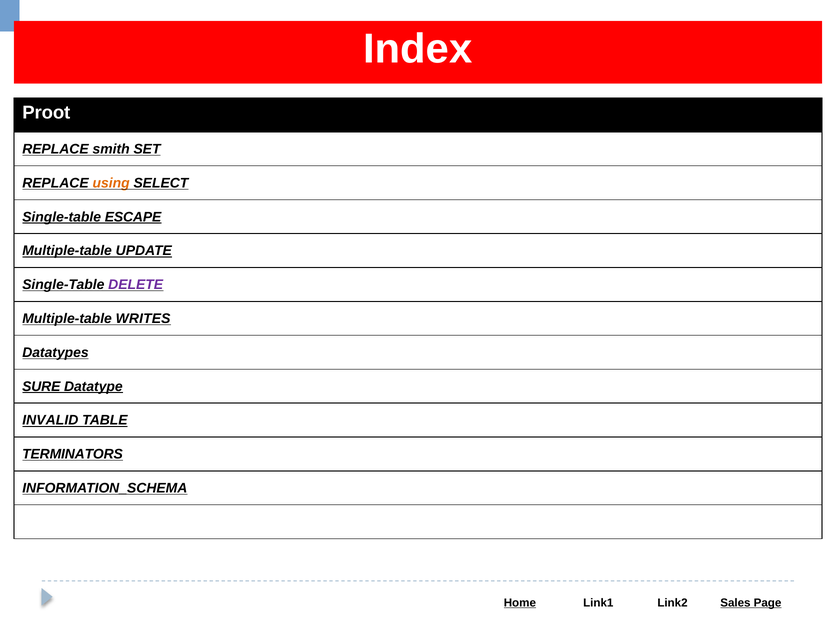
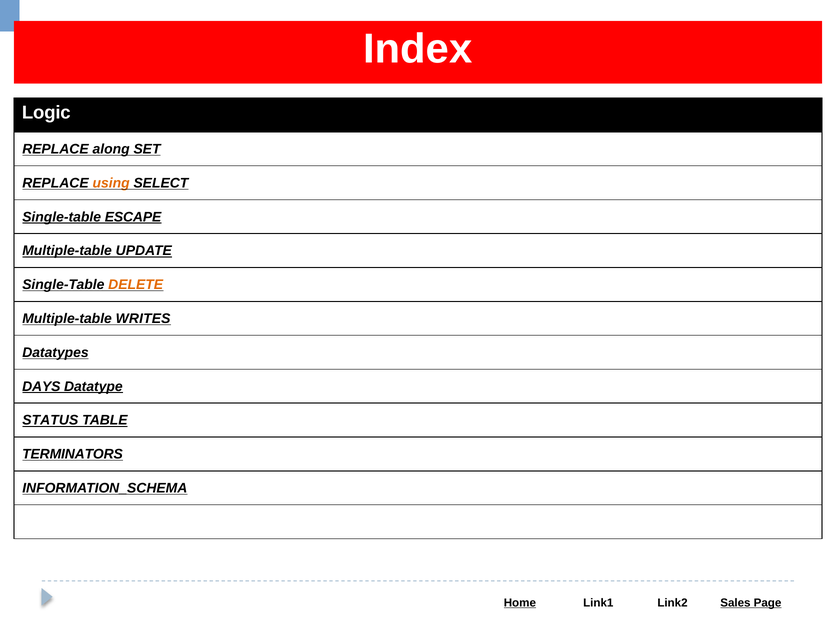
Proot: Proot -> Logic (46, 113)
smith: smith -> along (111, 149)
DELETE colour: purple -> orange (136, 285)
SURE: SURE -> DAYS (41, 386)
INVALID: INVALID -> STATUS (50, 420)
